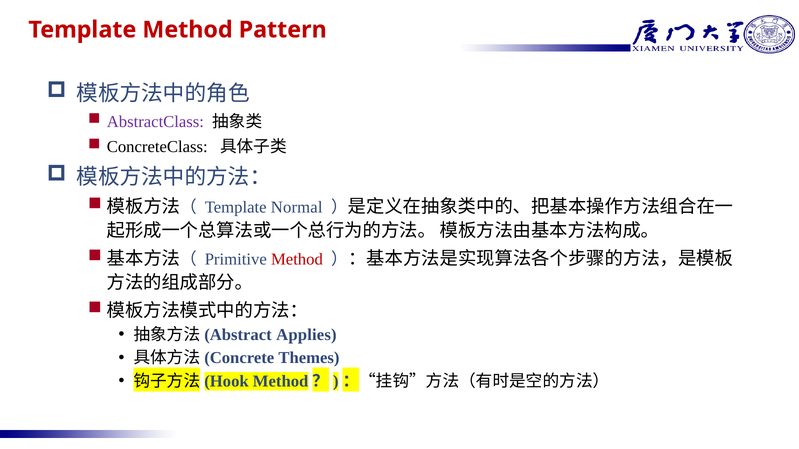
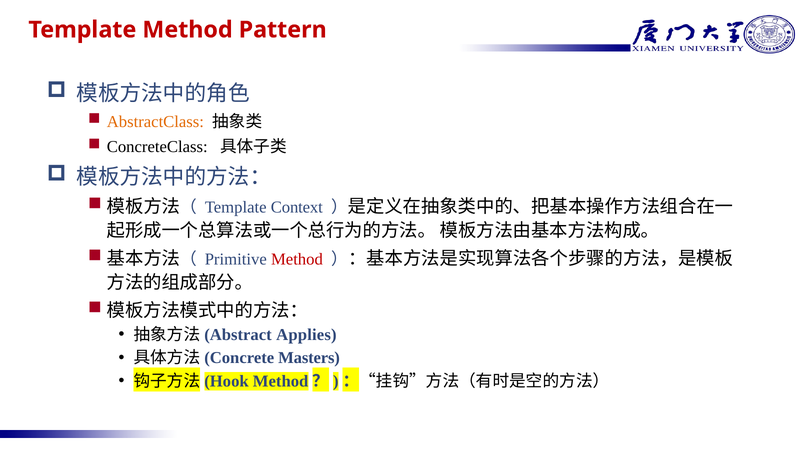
AbstractClass colour: purple -> orange (155, 122)
Normal: Normal -> Context (297, 207)
Themes: Themes -> Masters (309, 358)
